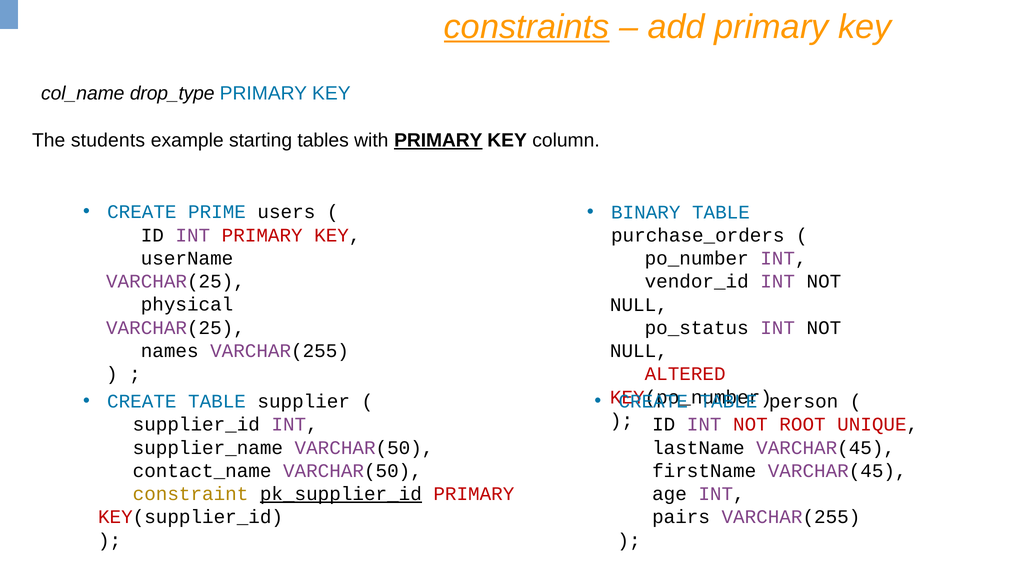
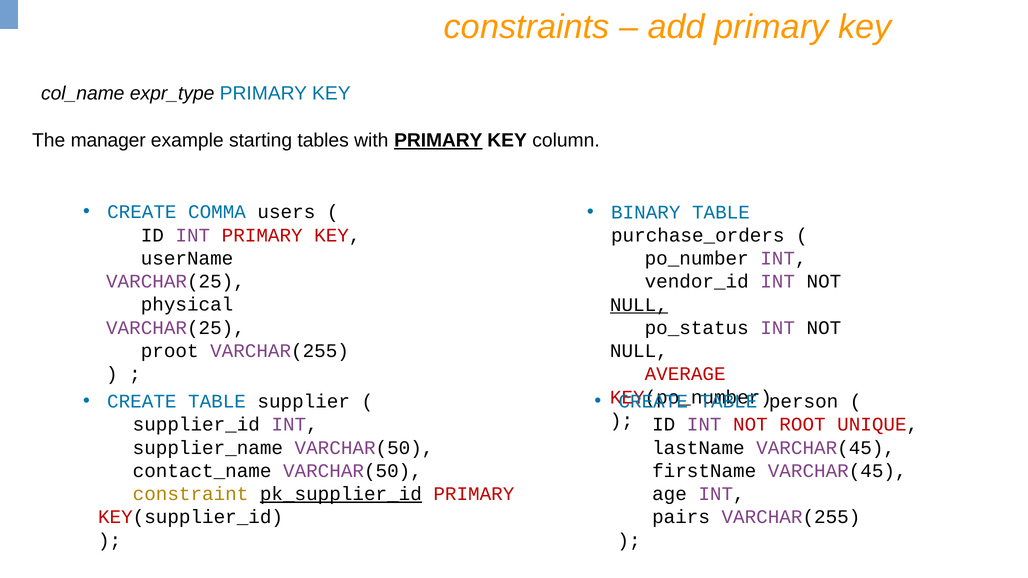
constraints underline: present -> none (527, 27)
drop_type: drop_type -> expr_type (172, 93)
students: students -> manager (108, 141)
PRIME: PRIME -> COMMA (217, 212)
NULL underline: none -> present (639, 305)
names: names -> proot (170, 351)
ALTERED: ALTERED -> AVERAGE (685, 374)
